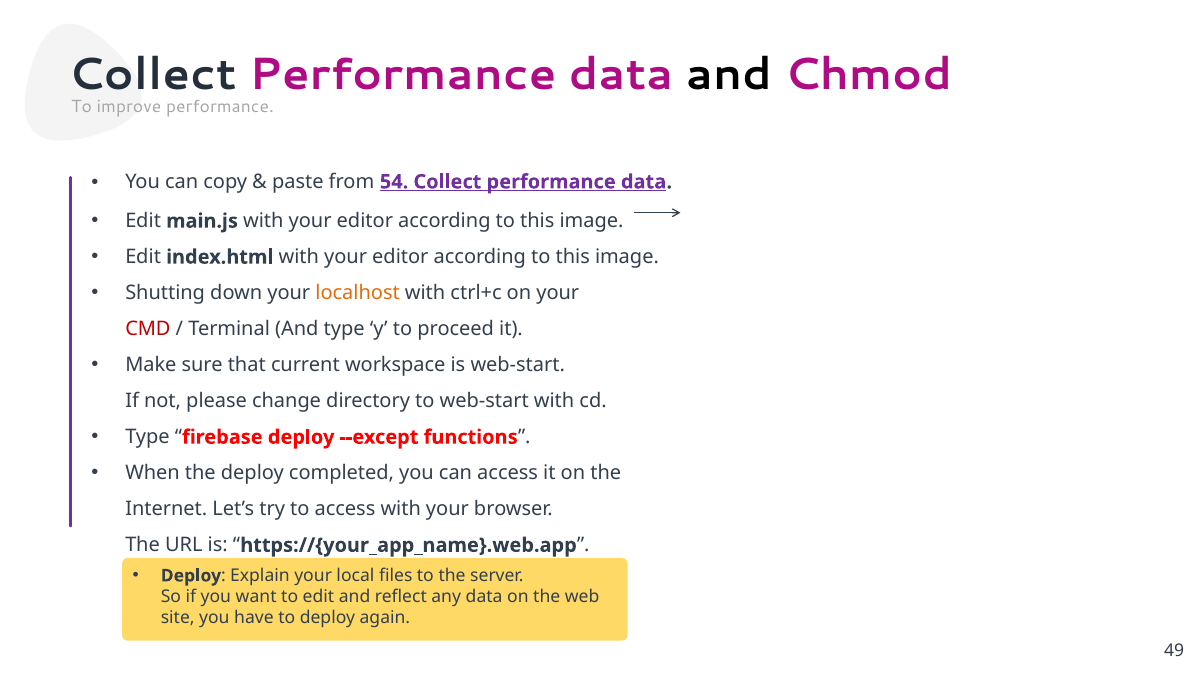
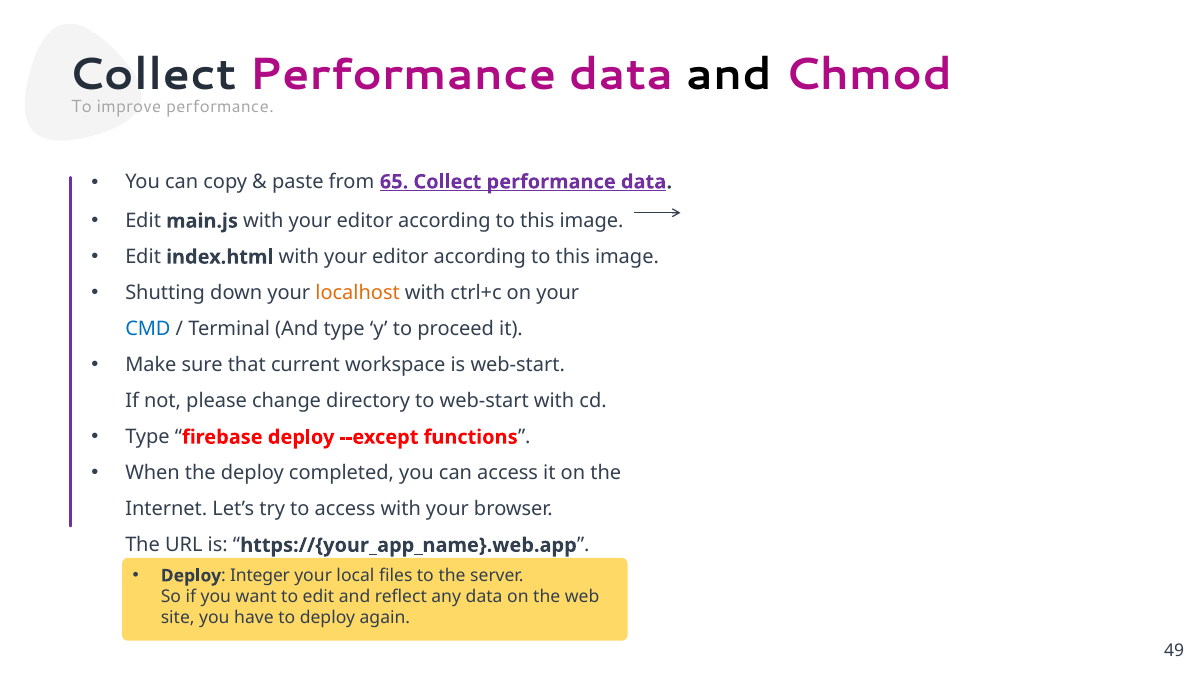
54: 54 -> 65 (394, 182)
CMD colour: red -> blue (148, 329)
Explain: Explain -> Integer (260, 576)
